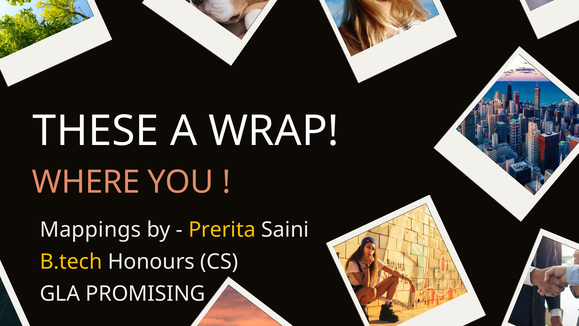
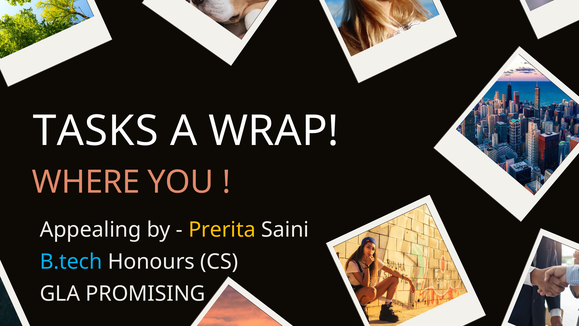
THESE: THESE -> TASKS (96, 131)
Mappings: Mappings -> Appealing (91, 229)
B.tech colour: yellow -> light blue (71, 261)
